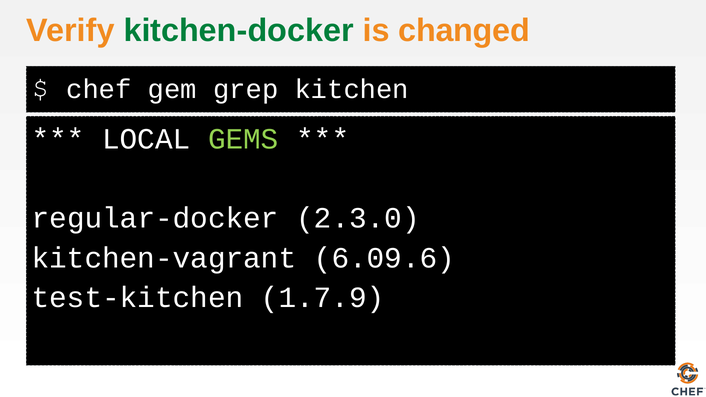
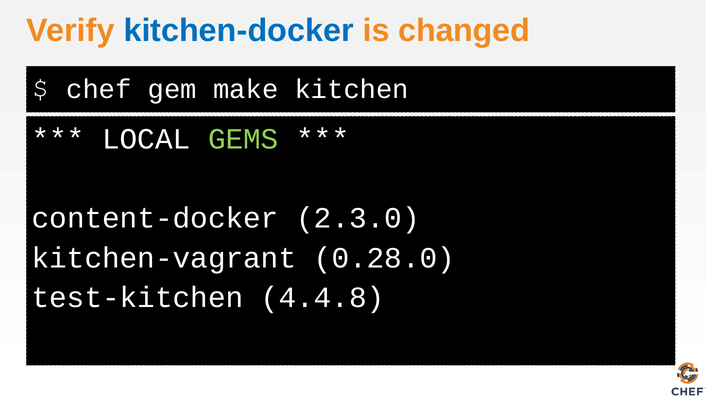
kitchen-docker colour: green -> blue (239, 31)
grep: grep -> make (246, 89)
regular-docker: regular-docker -> content-docker (155, 218)
6.09.6: 6.09.6 -> 0.28.0 (384, 258)
1.7.9: 1.7.9 -> 4.4.8 (323, 298)
